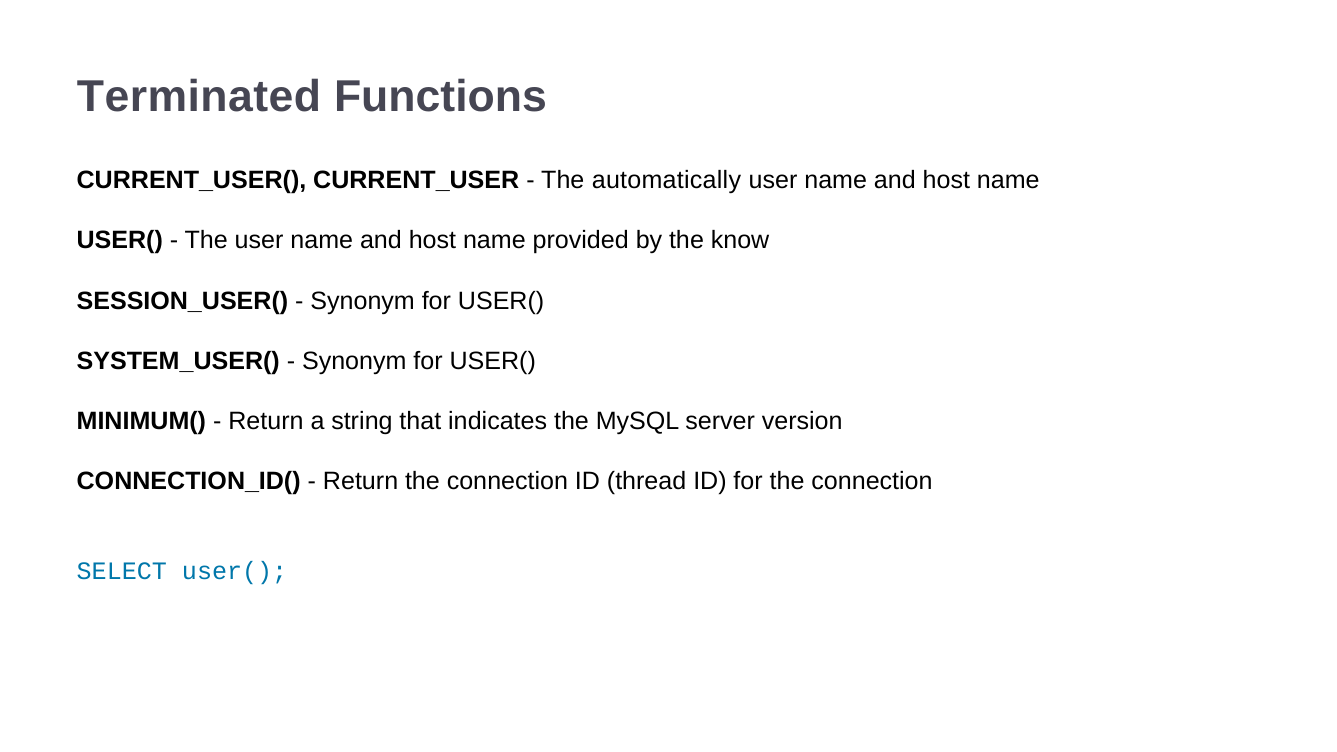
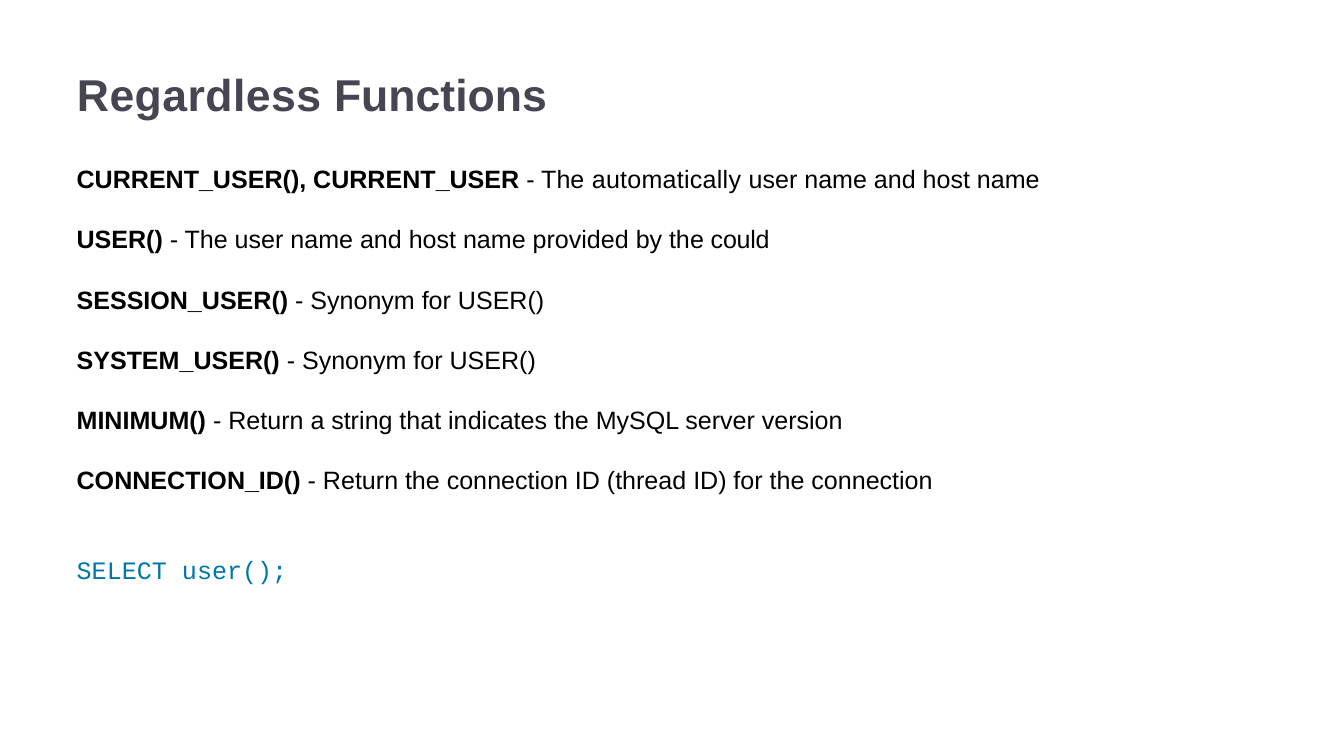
Terminated: Terminated -> Regardless (199, 97)
know: know -> could (740, 241)
